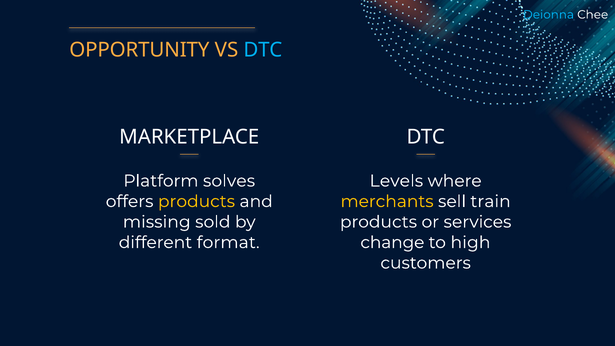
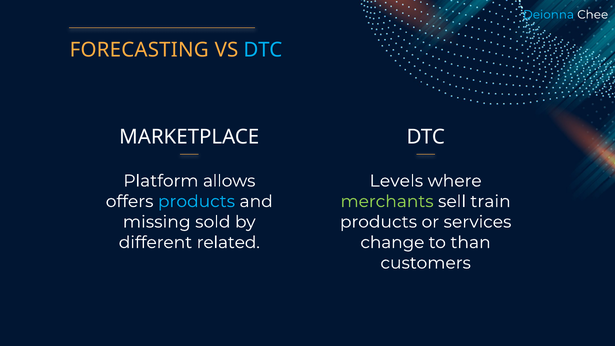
OPPORTUNITY: OPPORTUNITY -> FORECASTING (139, 50)
solves: solves -> allows (229, 181)
products colour: yellow -> light blue (196, 201)
merchants colour: yellow -> light green (387, 201)
format: format -> related (228, 242)
high: high -> than (471, 242)
